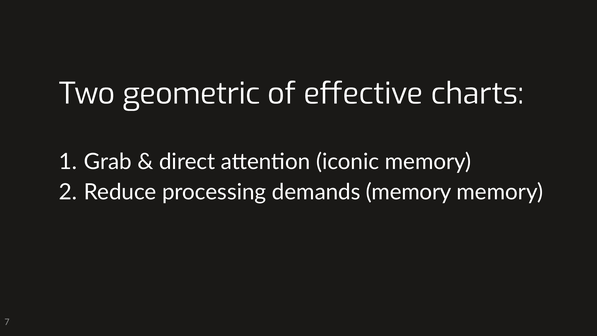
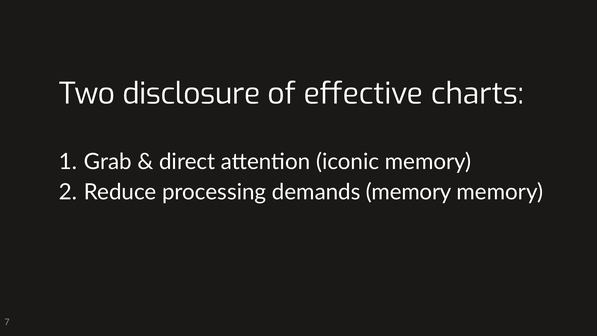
geometric: geometric -> disclosure (191, 94)
